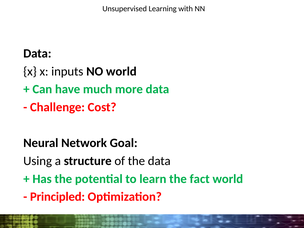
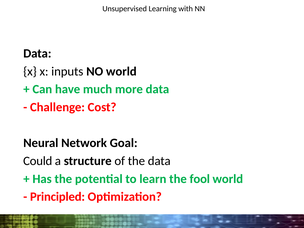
Using: Using -> Could (38, 161)
fact: fact -> fool (200, 179)
